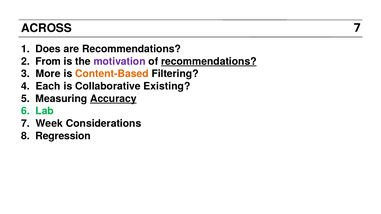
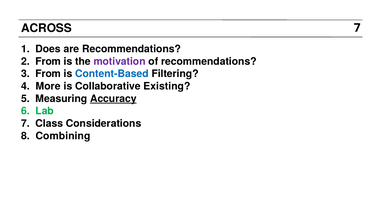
recommendations underline: present -> none (209, 61)
More: More -> From (48, 74)
Content-Based colour: orange -> blue (112, 74)
Each: Each -> More (48, 86)
Week: Week -> Class (49, 123)
Regression: Regression -> Combining (63, 136)
